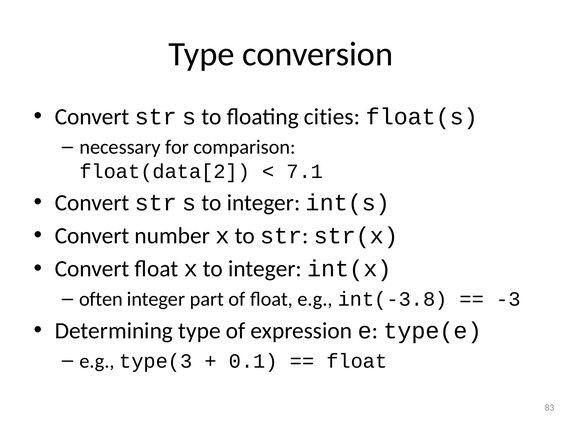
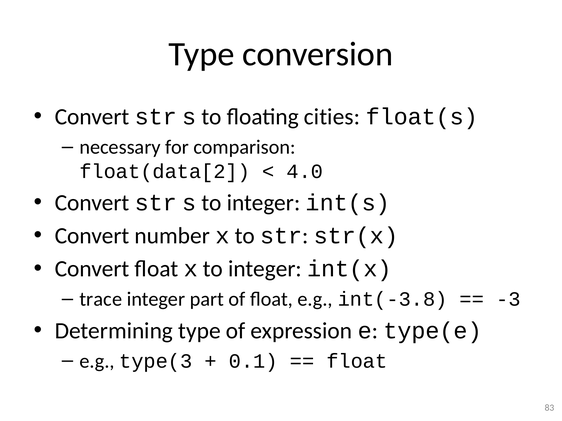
7.1: 7.1 -> 4.0 (305, 172)
often: often -> trace (101, 300)
